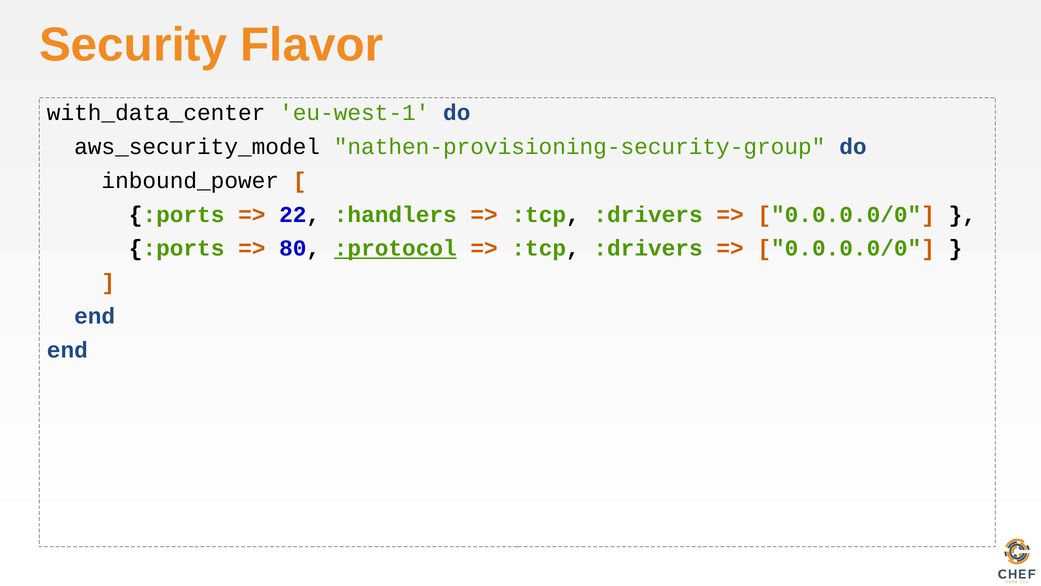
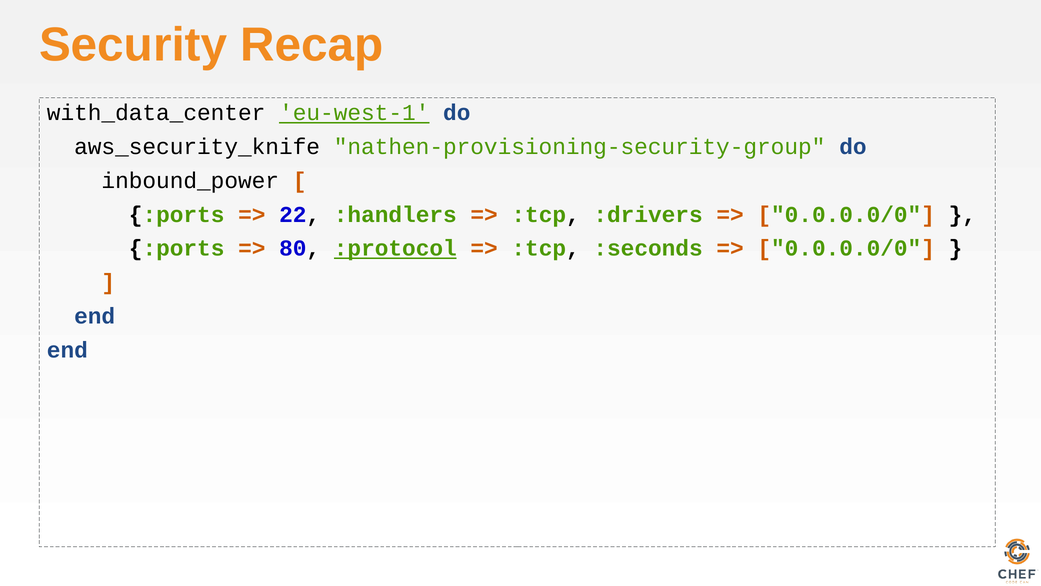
Flavor: Flavor -> Recap (312, 45)
eu-west-1 underline: none -> present (354, 113)
aws_security_model: aws_security_model -> aws_security_knife (197, 147)
:drivers: :drivers -> :seconds (648, 248)
